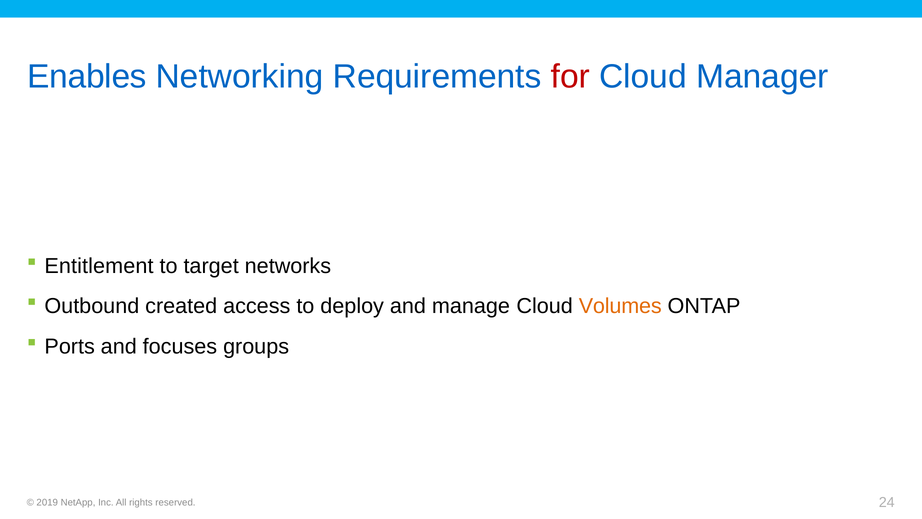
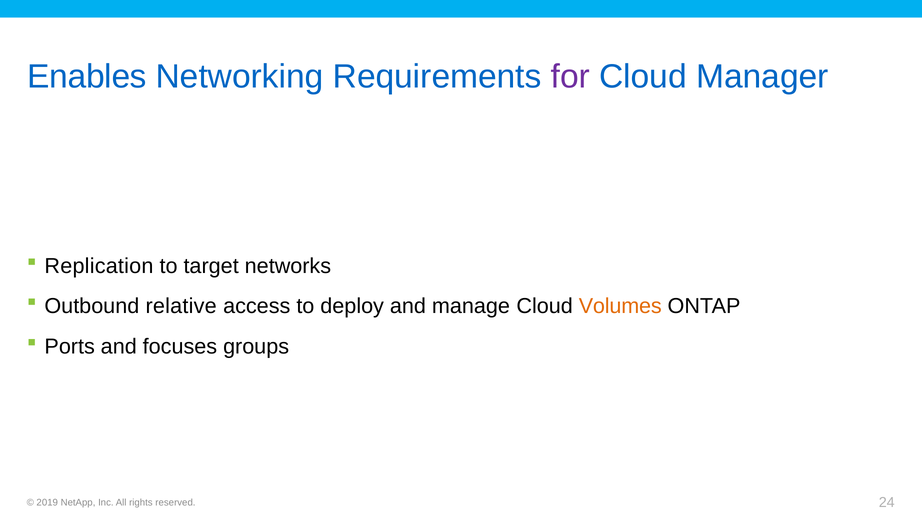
for colour: red -> purple (570, 77)
Entitlement: Entitlement -> Replication (99, 266)
created: created -> relative (181, 306)
